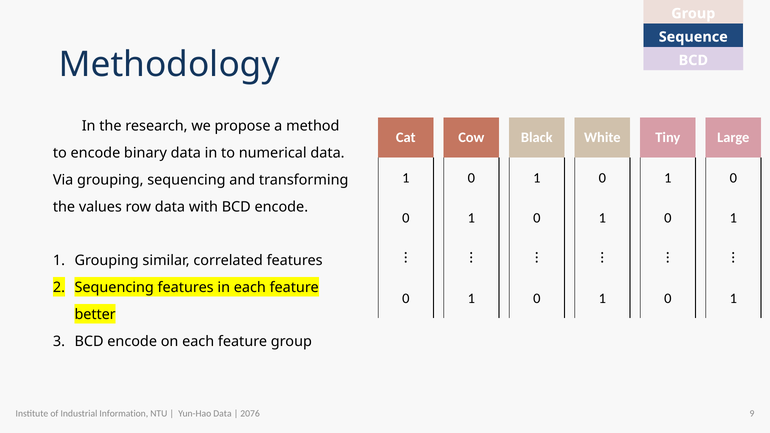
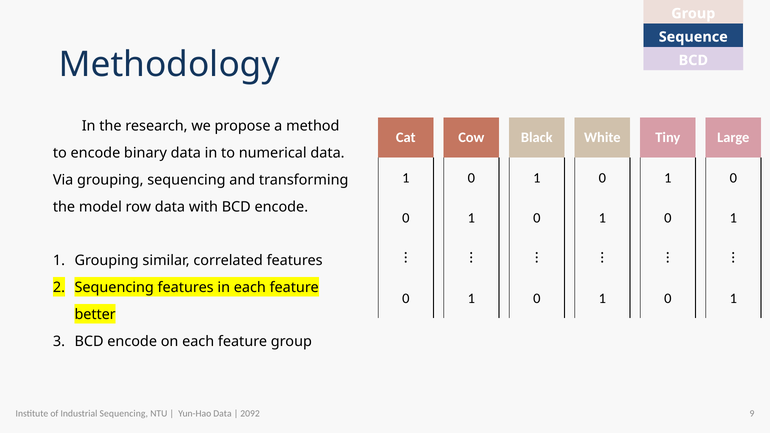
values: values -> model (100, 207)
Industrial Information: Information -> Sequencing (124, 414)
2076: 2076 -> 2092 (250, 414)
